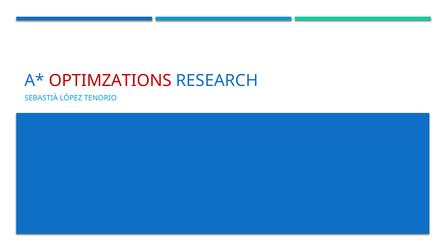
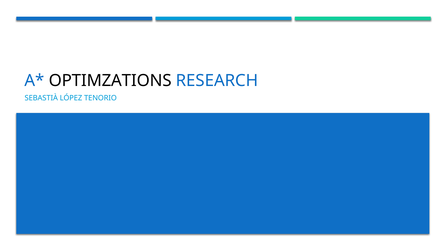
OPTIMZATIONS colour: red -> black (110, 81)
